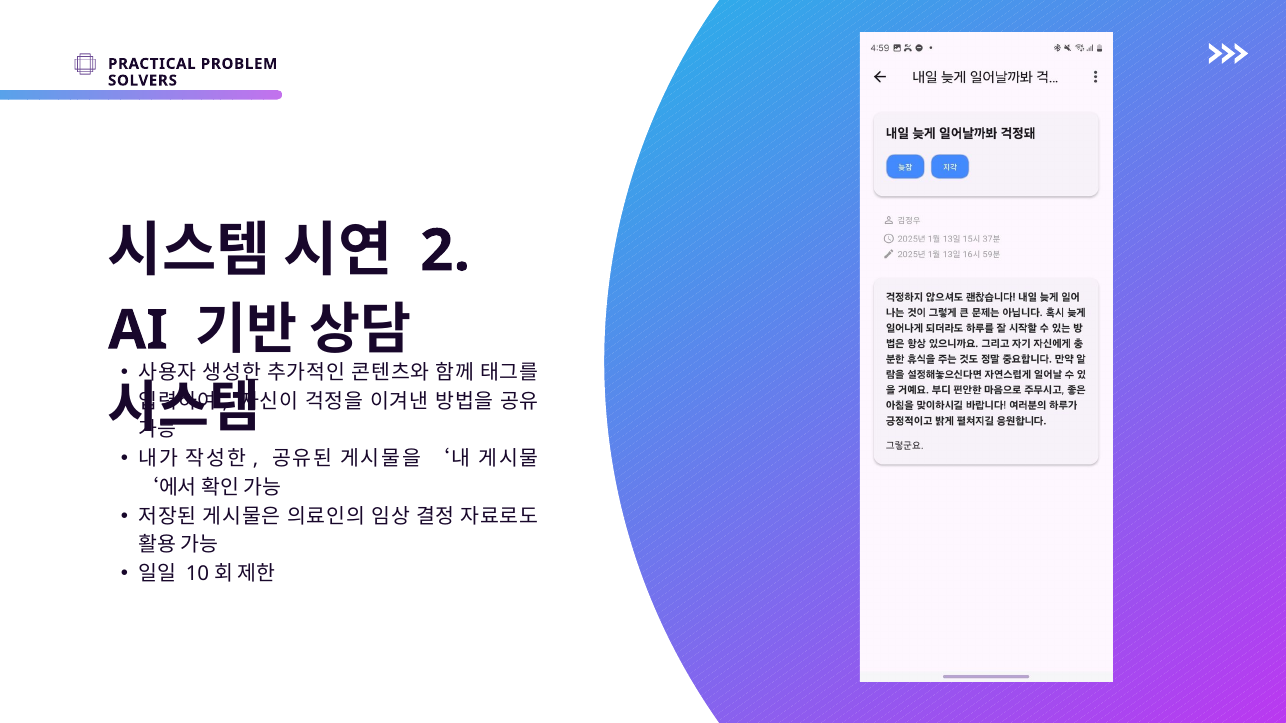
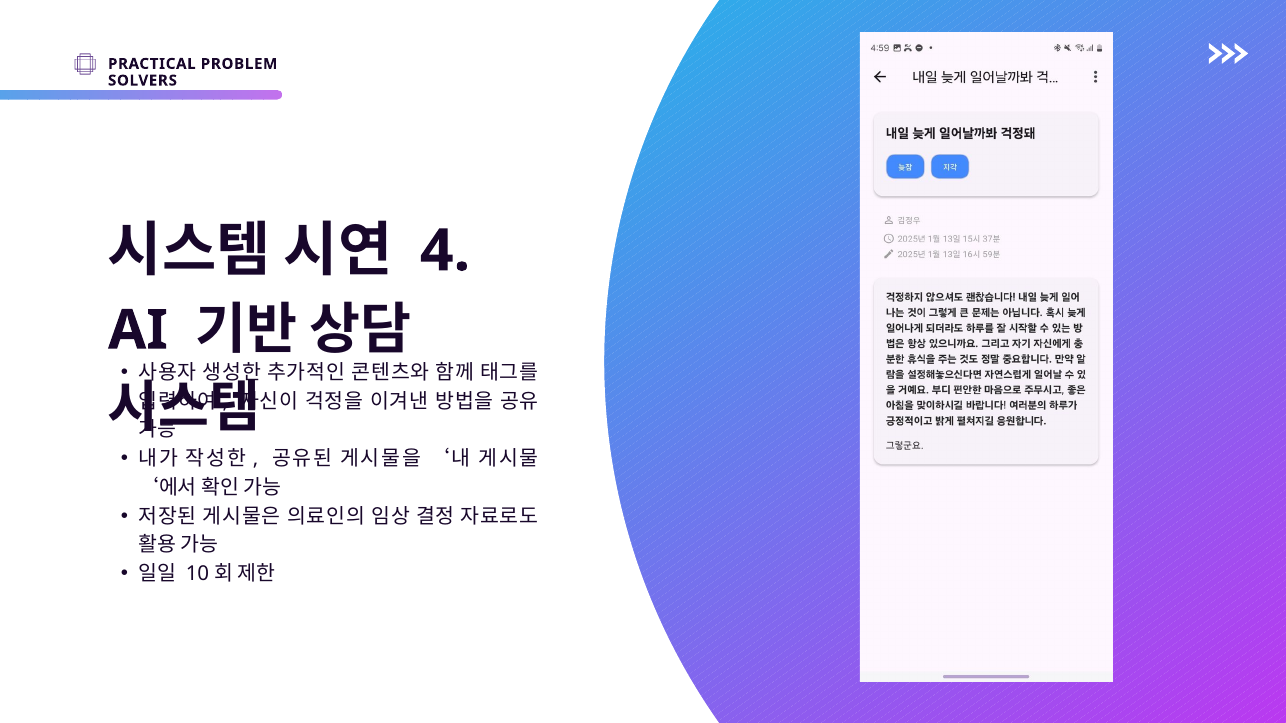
2: 2 -> 4 (445, 251)
